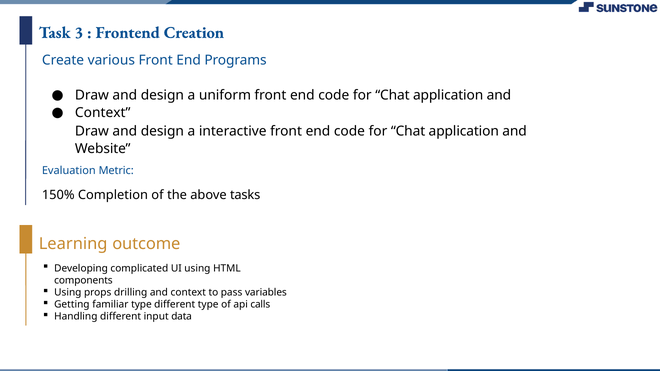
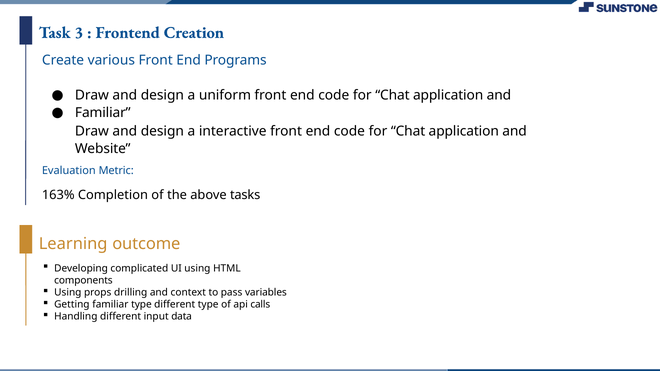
Context: Context -> Familiar (103, 113)
150%: 150% -> 163% (58, 195)
